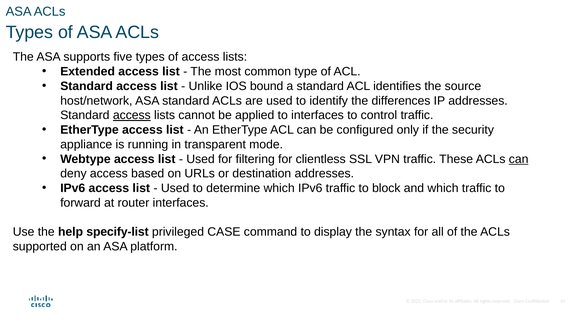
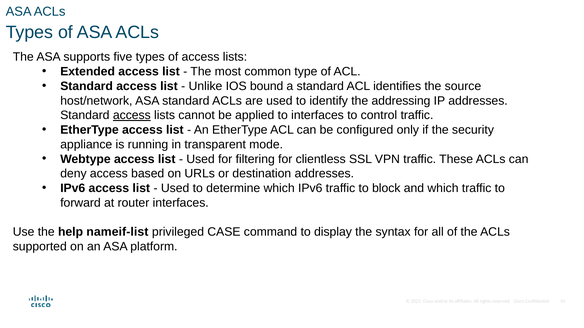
differences: differences -> addressing (401, 101)
can underline: present -> none (519, 159)
specify-list: specify-list -> nameif-list (117, 232)
